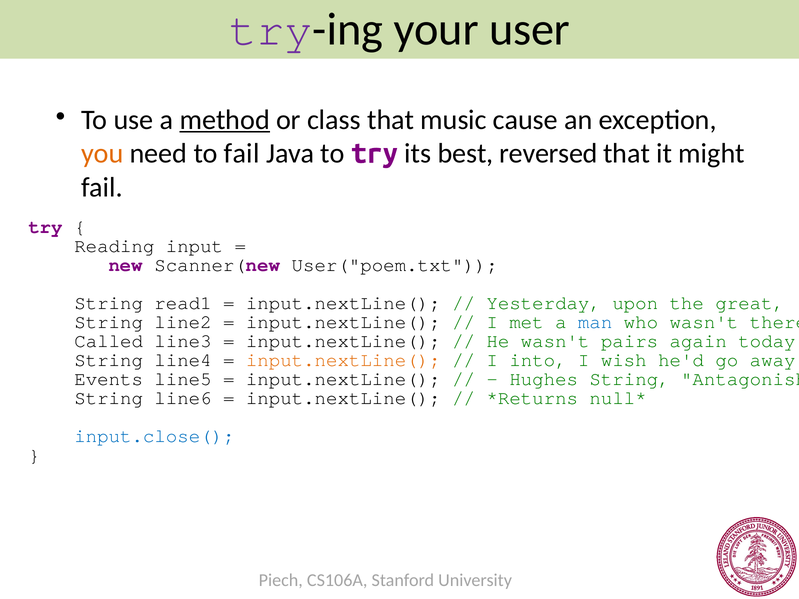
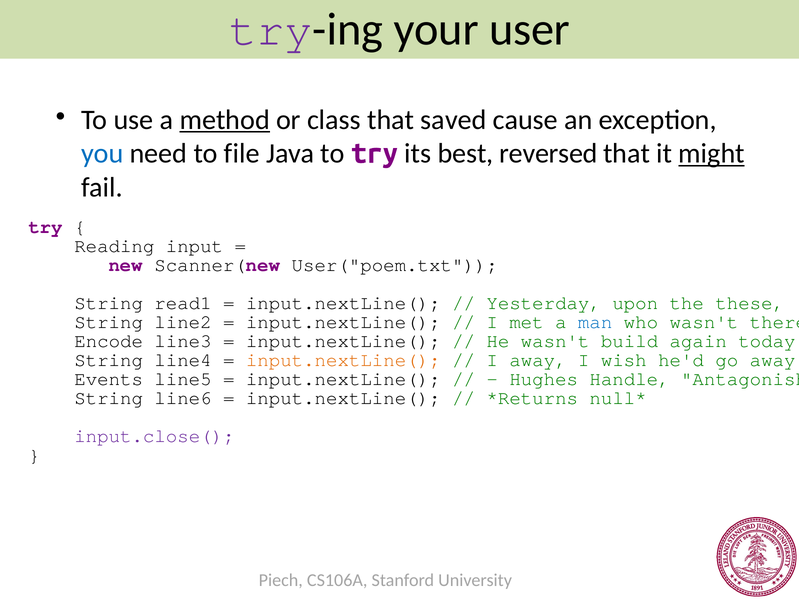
music: music -> saved (454, 120)
you colour: orange -> blue (102, 154)
to fail: fail -> file (242, 154)
might underline: none -> present (712, 154)
great: great -> these (750, 303)
Called: Called -> Encode (109, 341)
pairs: pairs -> build (630, 341)
I into: into -> away (538, 360)
Hughes String: String -> Handle (630, 379)
input.close( colour: blue -> purple (154, 436)
